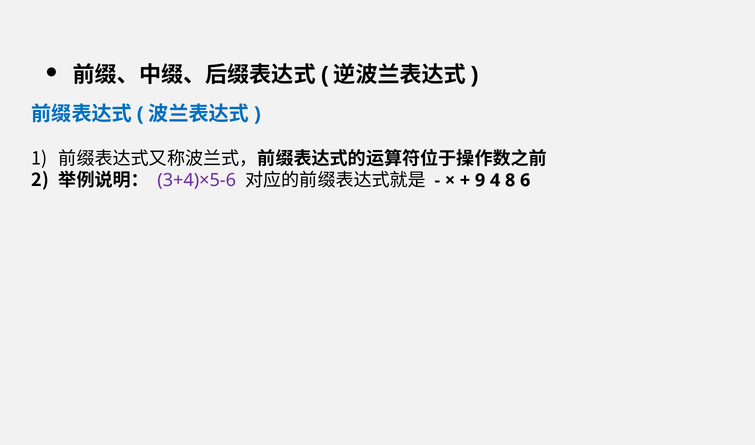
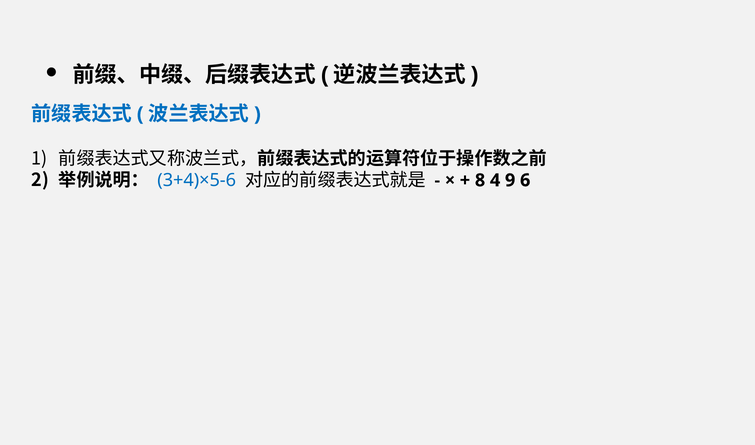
3+4)×5-6 colour: purple -> blue (197, 180)
9: 9 -> 8 (480, 180)
8: 8 -> 9 (510, 180)
